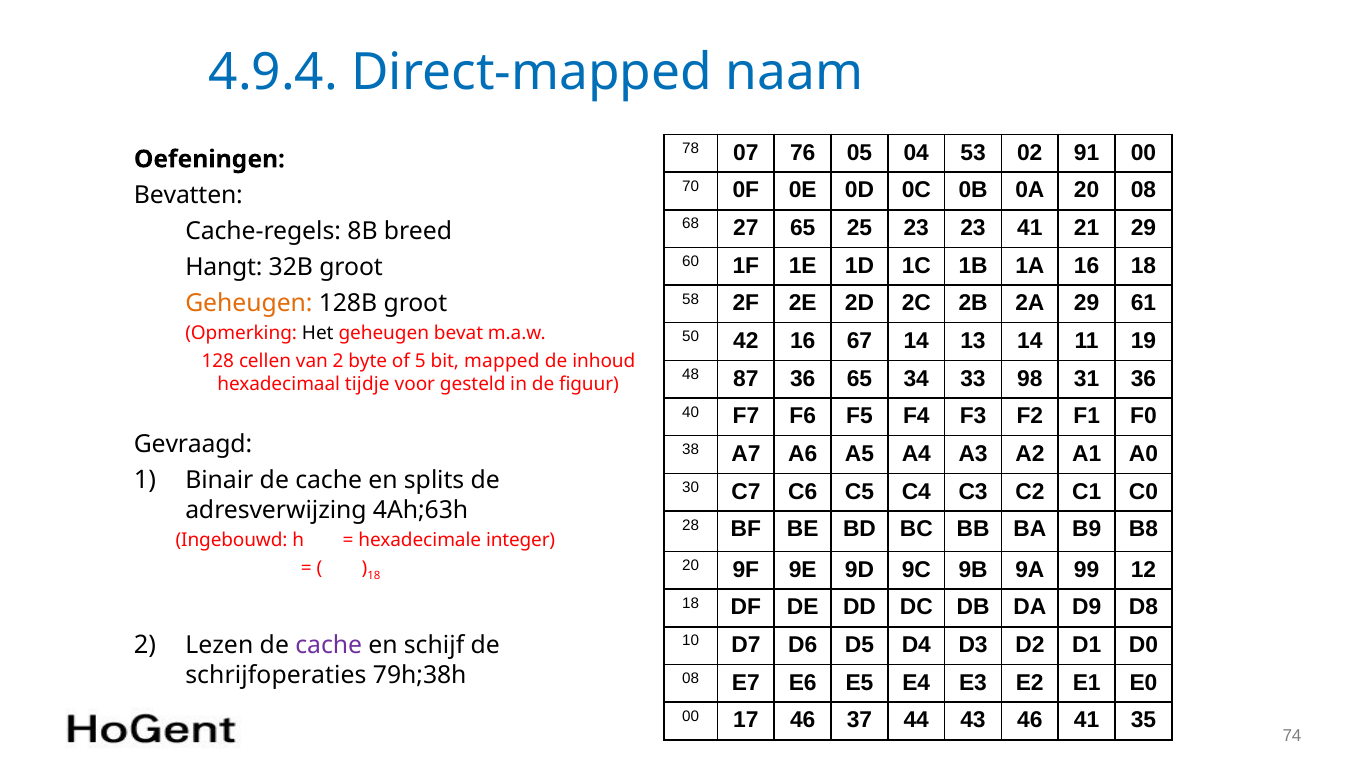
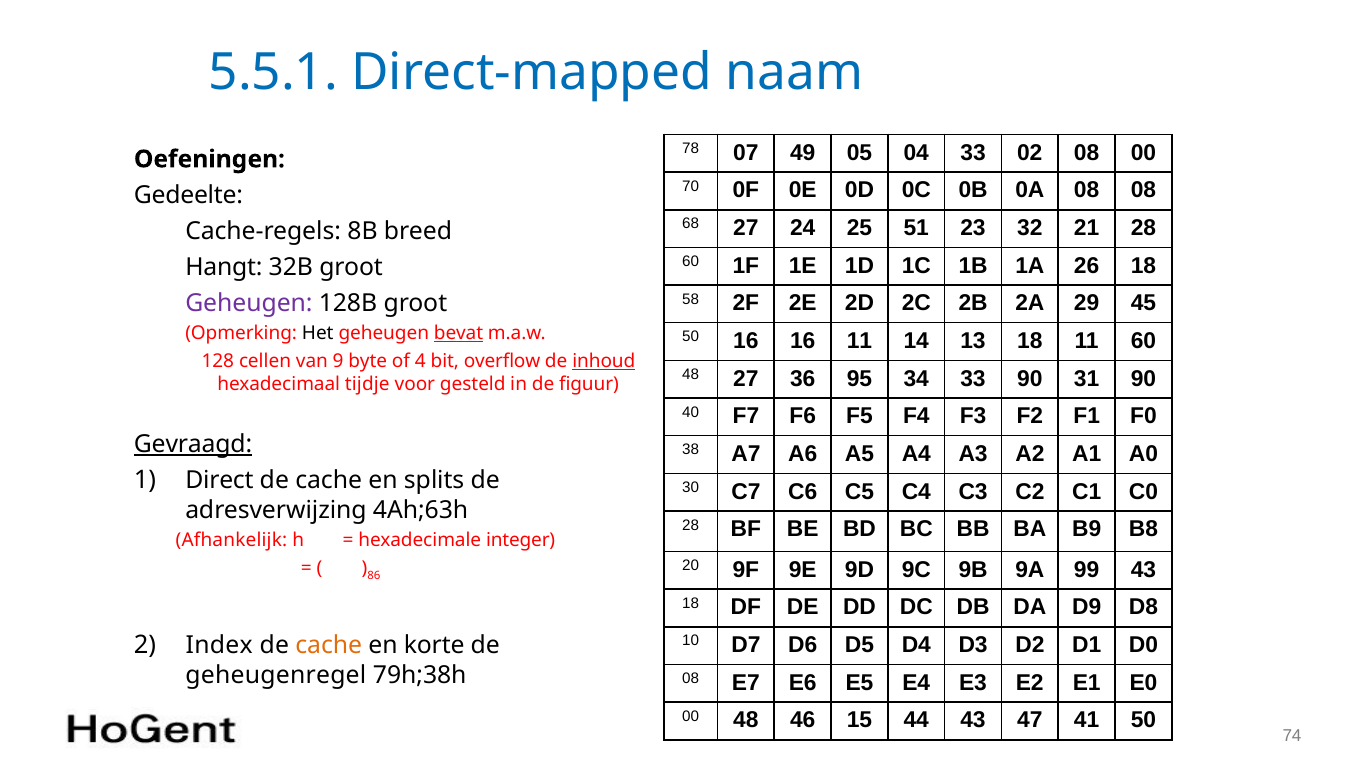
4.9.4: 4.9.4 -> 5.5.1 (273, 72)
76: 76 -> 49 (803, 153)
04 53: 53 -> 33 (973, 153)
02 91: 91 -> 08 (1087, 153)
0A 20: 20 -> 08 (1087, 190)
Bevatten: Bevatten -> Gedeelte (188, 195)
27 65: 65 -> 24 (803, 228)
25 23: 23 -> 51 (916, 228)
23 41: 41 -> 32 (1030, 228)
21 29: 29 -> 28 (1143, 228)
1A 16: 16 -> 26 (1087, 266)
61: 61 -> 45 (1143, 303)
Geheugen colour: orange -> purple (249, 303)
bevat underline: none -> present (459, 334)
50 42: 42 -> 16 (746, 341)
16 67: 67 -> 11 (859, 341)
13 14: 14 -> 18 (1030, 341)
11 19: 19 -> 60 (1143, 341)
van 2: 2 -> 9 (338, 361)
5: 5 -> 4 (420, 361)
mapped: mapped -> overflow (502, 361)
inhoud underline: none -> present (604, 361)
48 87: 87 -> 27 (746, 379)
36 65: 65 -> 95 (859, 379)
33 98: 98 -> 90 (1030, 379)
31 36: 36 -> 90 (1143, 379)
Gevraagd underline: none -> present (193, 444)
Binair: Binair -> Direct (219, 480)
Ingebouwd: Ingebouwd -> Afhankelijk (231, 540)
99 12: 12 -> 43 (1143, 569)
18: 18 -> 86 (374, 575)
Lezen: Lezen -> Index (219, 645)
cache colour: purple -> orange (329, 645)
schijf: schijf -> korte (434, 645)
schrijfoperaties: schrijfoperaties -> geheugenregel (276, 675)
00 17: 17 -> 48 (746, 720)
37: 37 -> 15 (859, 720)
43 46: 46 -> 47 (1030, 720)
41 35: 35 -> 50 (1143, 720)
